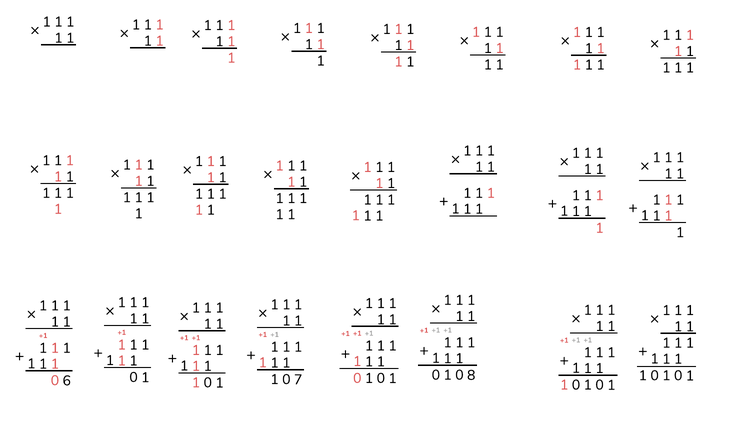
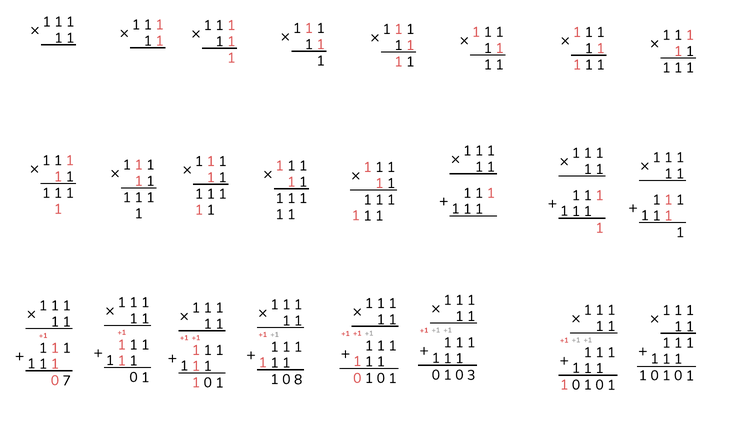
8: 8 -> 3 (471, 375)
7: 7 -> 8 (298, 380)
6: 6 -> 7 (67, 381)
